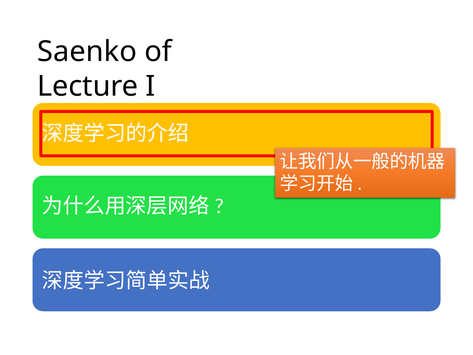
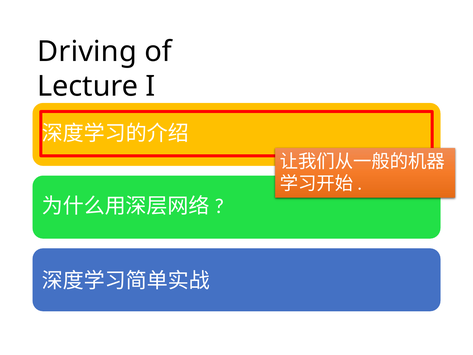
Saenko: Saenko -> Driving (87, 52)
